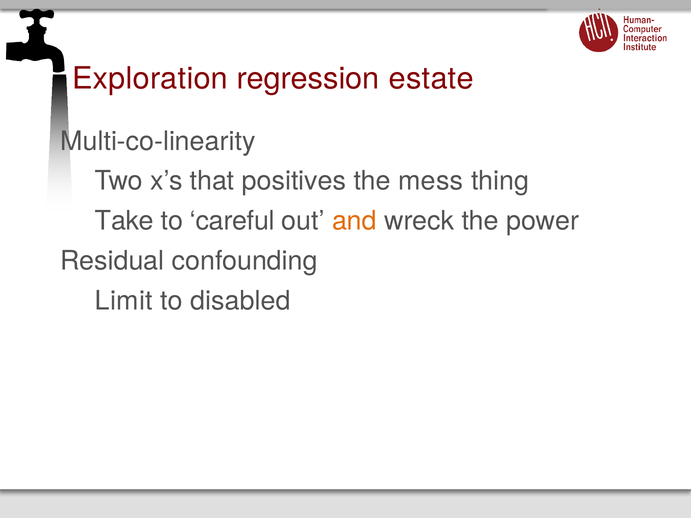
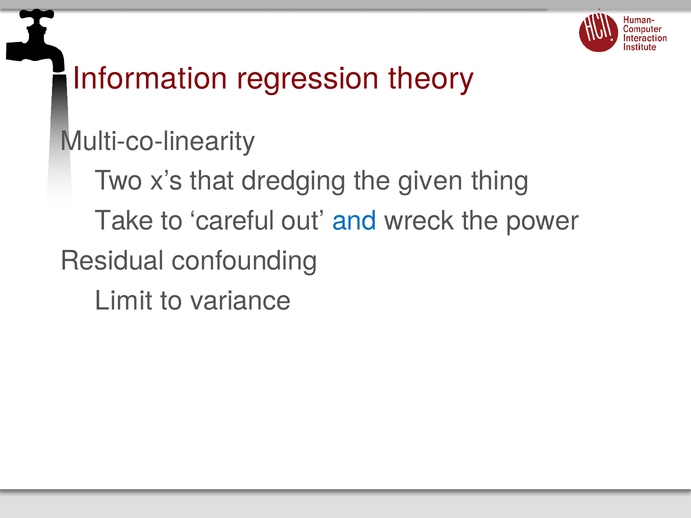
Exploration: Exploration -> Information (150, 78)
estate: estate -> theory (431, 78)
positives: positives -> dredging (294, 181)
mess: mess -> given (431, 181)
and colour: orange -> blue (354, 221)
disabled: disabled -> variance (241, 301)
